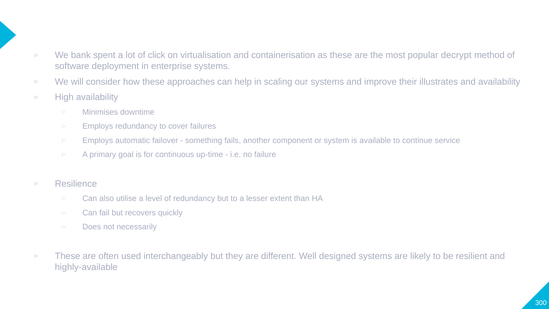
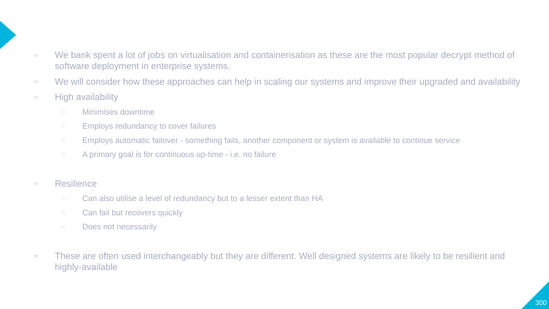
click: click -> jobs (156, 55)
illustrates: illustrates -> upgraded (439, 82)
